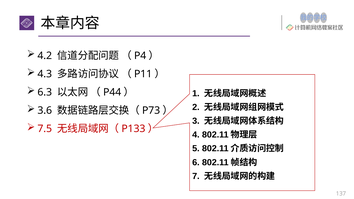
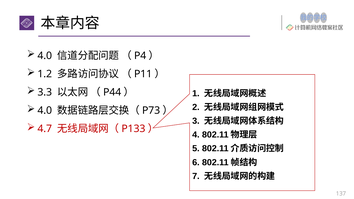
4.2: 4.2 -> 4.0 (45, 56)
4.3: 4.3 -> 1.2 (45, 74)
6.3: 6.3 -> 3.3 (45, 92)
3.6: 3.6 -> 4.0 (45, 111)
7.5: 7.5 -> 4.7 (45, 129)
